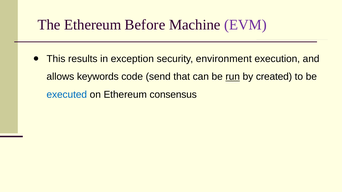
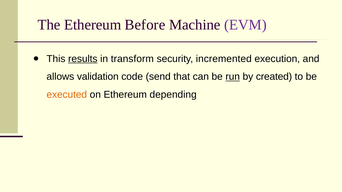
results underline: none -> present (83, 59)
exception: exception -> transform (132, 59)
environment: environment -> incremented (224, 59)
keywords: keywords -> validation (98, 77)
executed colour: blue -> orange (67, 95)
consensus: consensus -> depending (173, 95)
